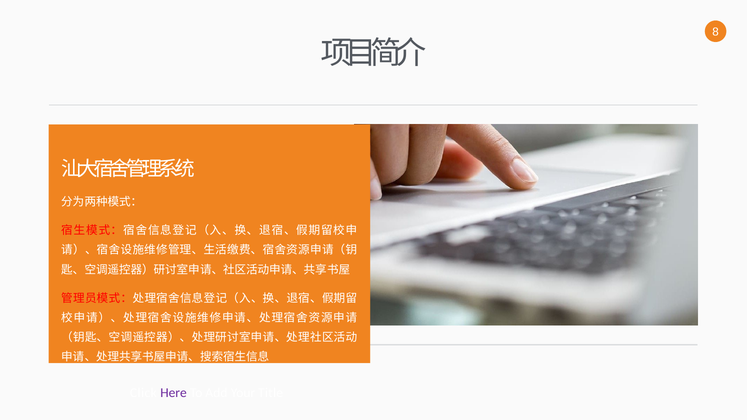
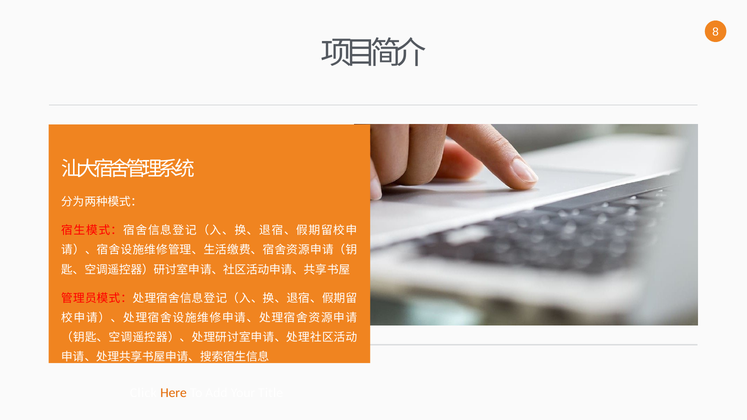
Here colour: purple -> orange (174, 393)
